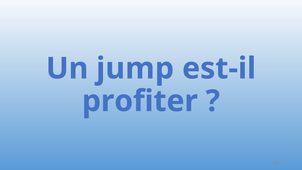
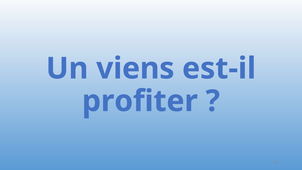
jump: jump -> viens (135, 68)
